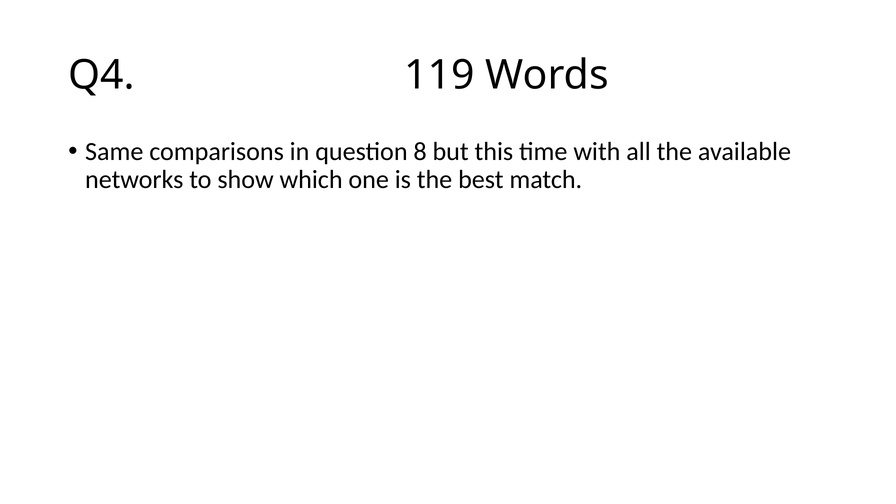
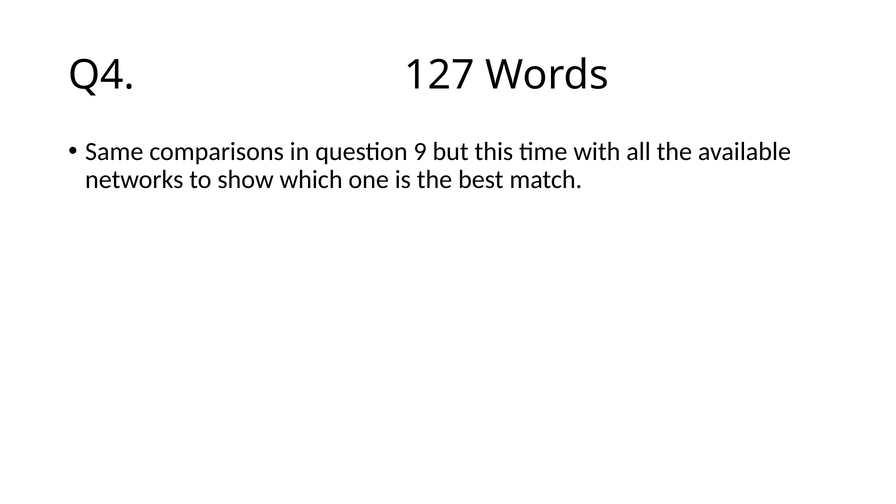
119: 119 -> 127 (440, 75)
8: 8 -> 9 (420, 151)
